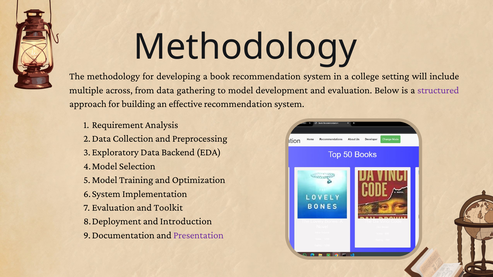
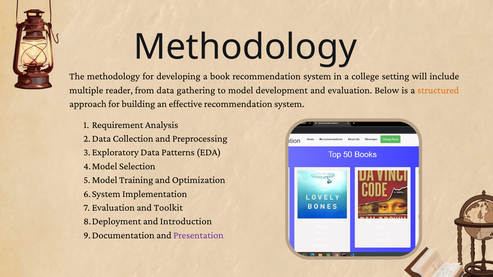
across: across -> reader (119, 90)
structured colour: purple -> orange (438, 90)
Backend: Backend -> Patterns (178, 153)
